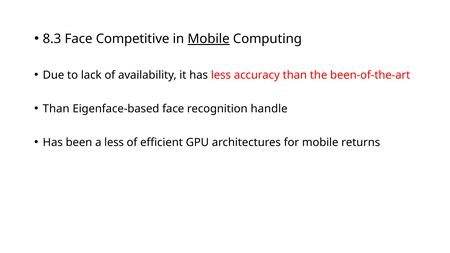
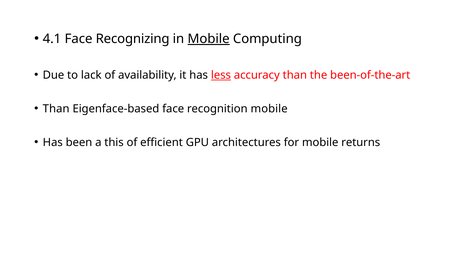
8.3: 8.3 -> 4.1 (52, 39)
Competitive: Competitive -> Recognizing (133, 39)
less underline: none -> present (221, 75)
recognition handle: handle -> mobile (269, 109)
a less: less -> this (114, 142)
